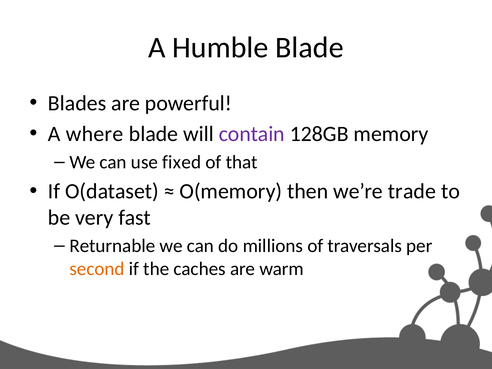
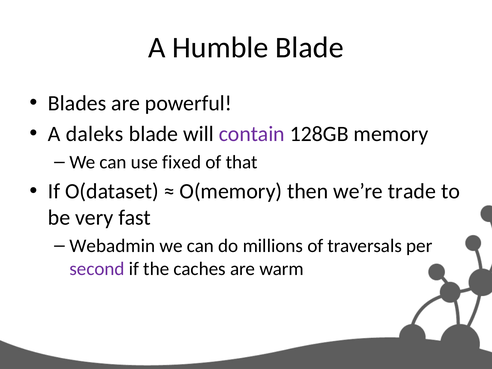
where: where -> daleks (95, 134)
Returnable: Returnable -> Webadmin (112, 246)
second colour: orange -> purple (97, 269)
